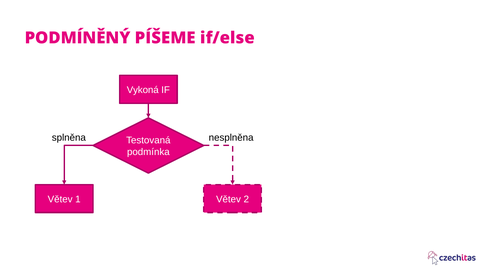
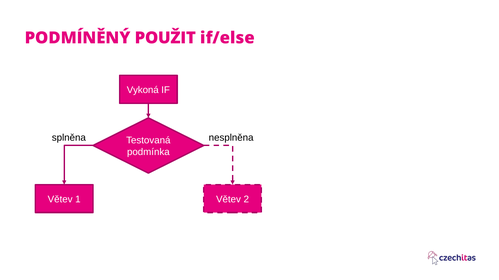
PÍŠEME: PÍŠEME -> POUŽIT (165, 38)
